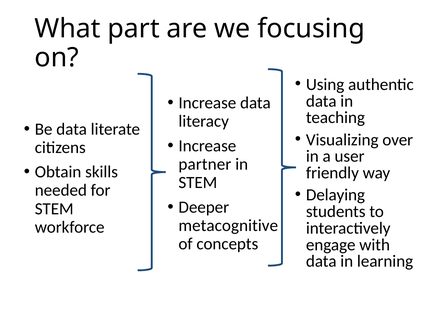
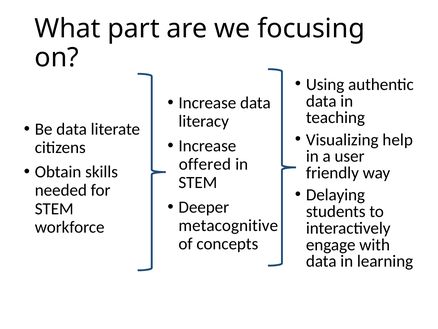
over: over -> help (398, 140)
partner: partner -> offered (205, 164)
